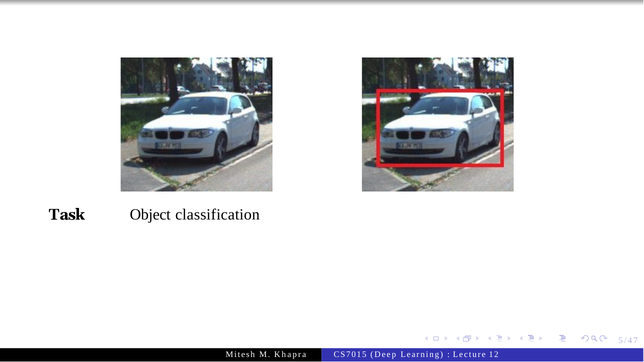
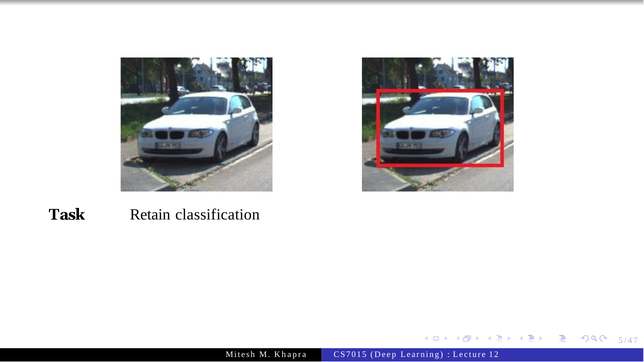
Object: Object -> Retain (150, 215)
